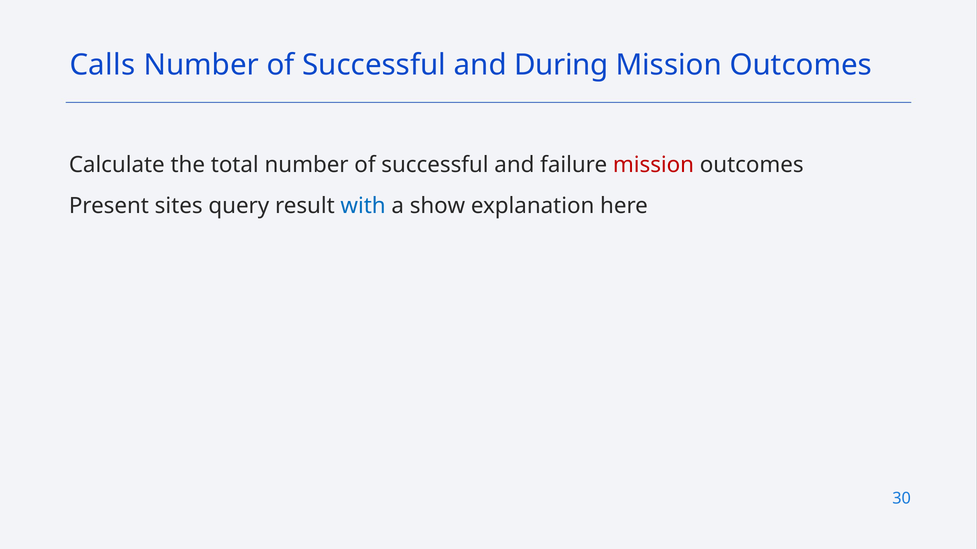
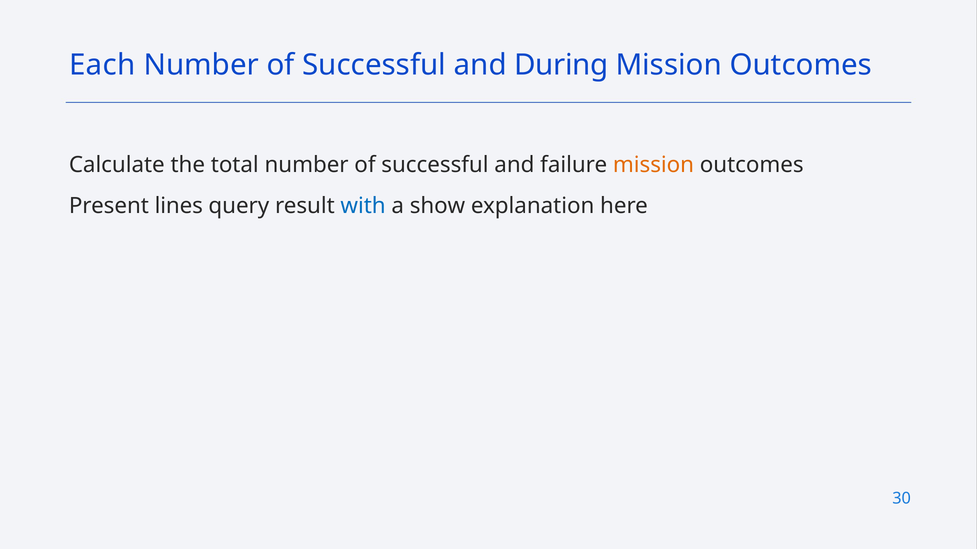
Calls: Calls -> Each (102, 65)
mission colour: red -> orange (653, 165)
sites: sites -> lines (179, 206)
